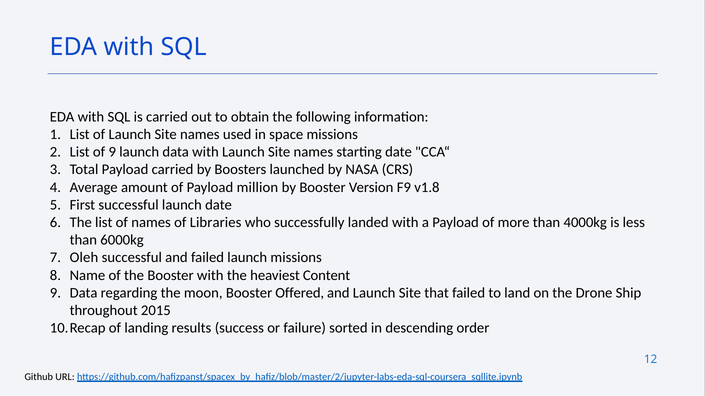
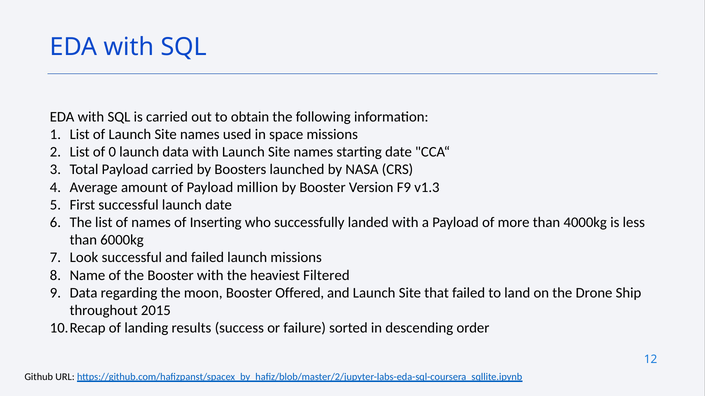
of 9: 9 -> 0 (112, 152)
v1.8: v1.8 -> v1.3 (427, 187)
Libraries: Libraries -> Inserting (216, 223)
Oleh: Oleh -> Look (84, 258)
Content: Content -> Filtered (326, 276)
